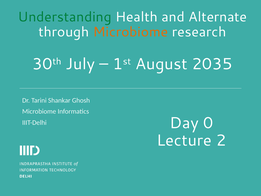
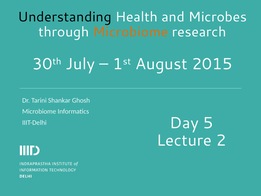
Understanding colour: green -> black (65, 17)
Alternate: Alternate -> Microbes (218, 17)
2035: 2035 -> 2015 (212, 64)
0: 0 -> 5 (208, 123)
